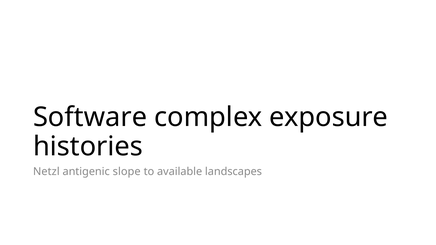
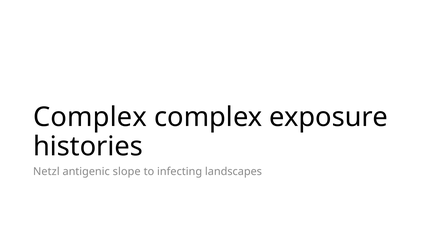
Software: Software -> Complex (90, 117)
available: available -> infecting (180, 172)
